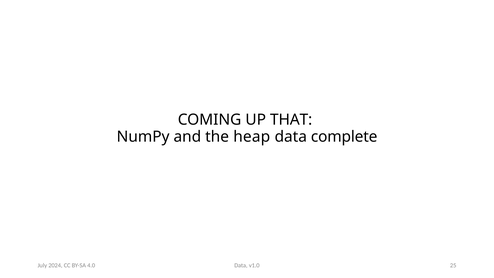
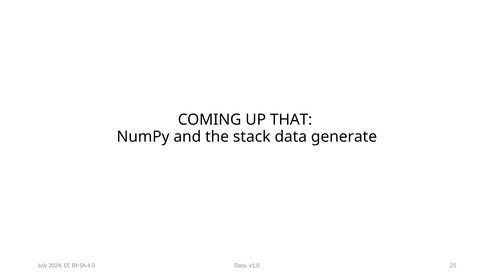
heap: heap -> stack (252, 137)
complete: complete -> generate (344, 137)
